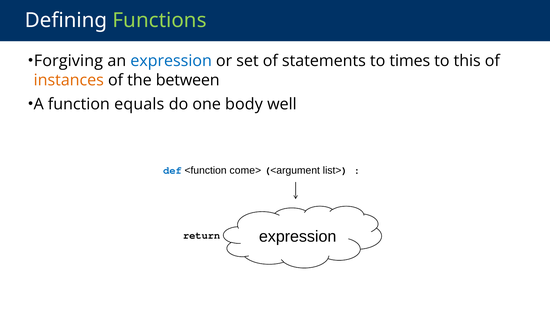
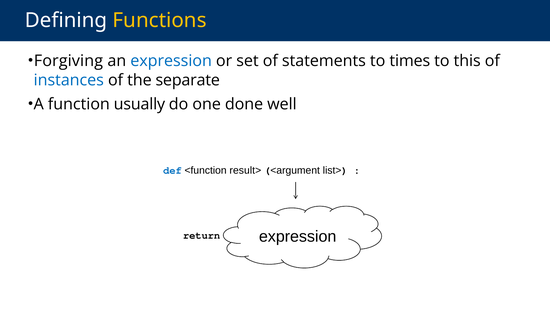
Functions colour: light green -> yellow (160, 20)
instances colour: orange -> blue (69, 80)
between: between -> separate (188, 80)
equals: equals -> usually (139, 104)
body: body -> done (244, 104)
come>: come> -> result> (245, 170)
